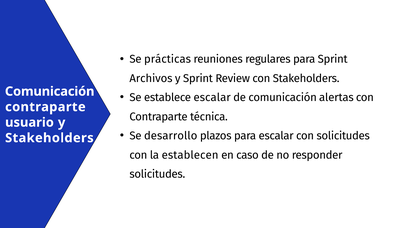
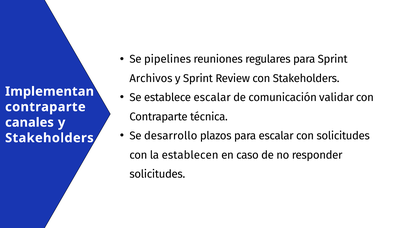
prácticas: prácticas -> pipelines (168, 59)
Comunicación: Comunicación -> Implementan (50, 91)
alertas: alertas -> validar (336, 97)
usuario: usuario -> canales (29, 122)
